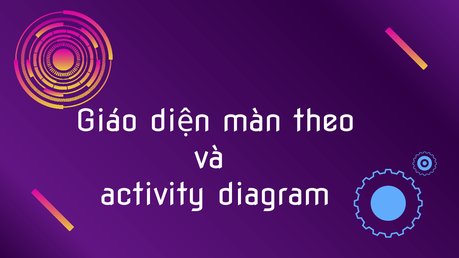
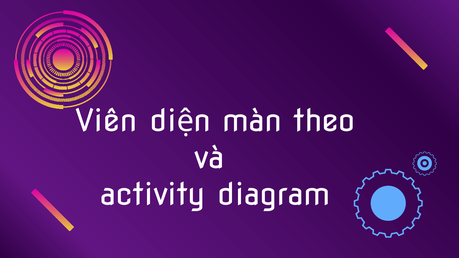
Giáo: Giáo -> Viên (107, 121)
